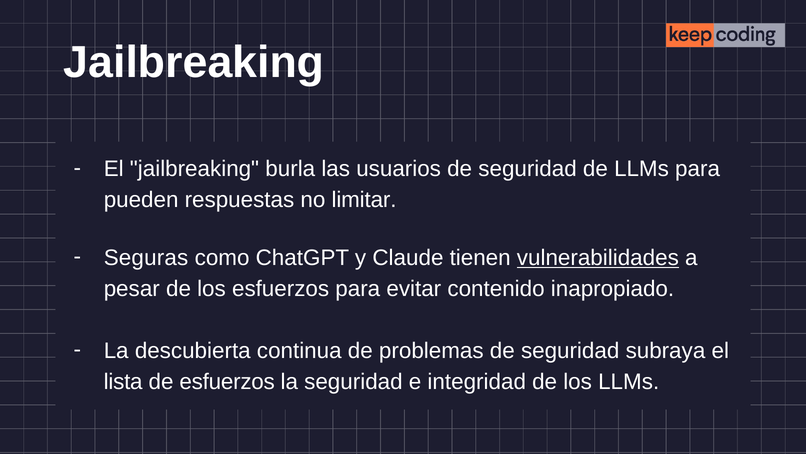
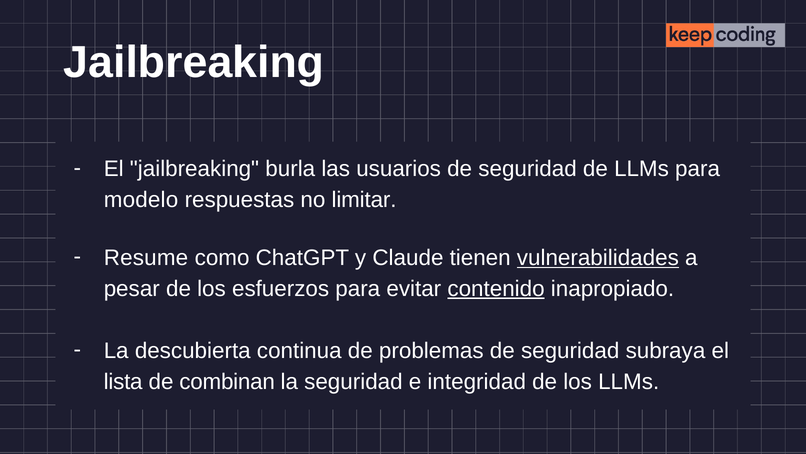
pueden: pueden -> modelo (141, 200)
Seguras: Seguras -> Resume (146, 257)
contenido underline: none -> present (496, 288)
de esfuerzos: esfuerzos -> combinan (227, 381)
